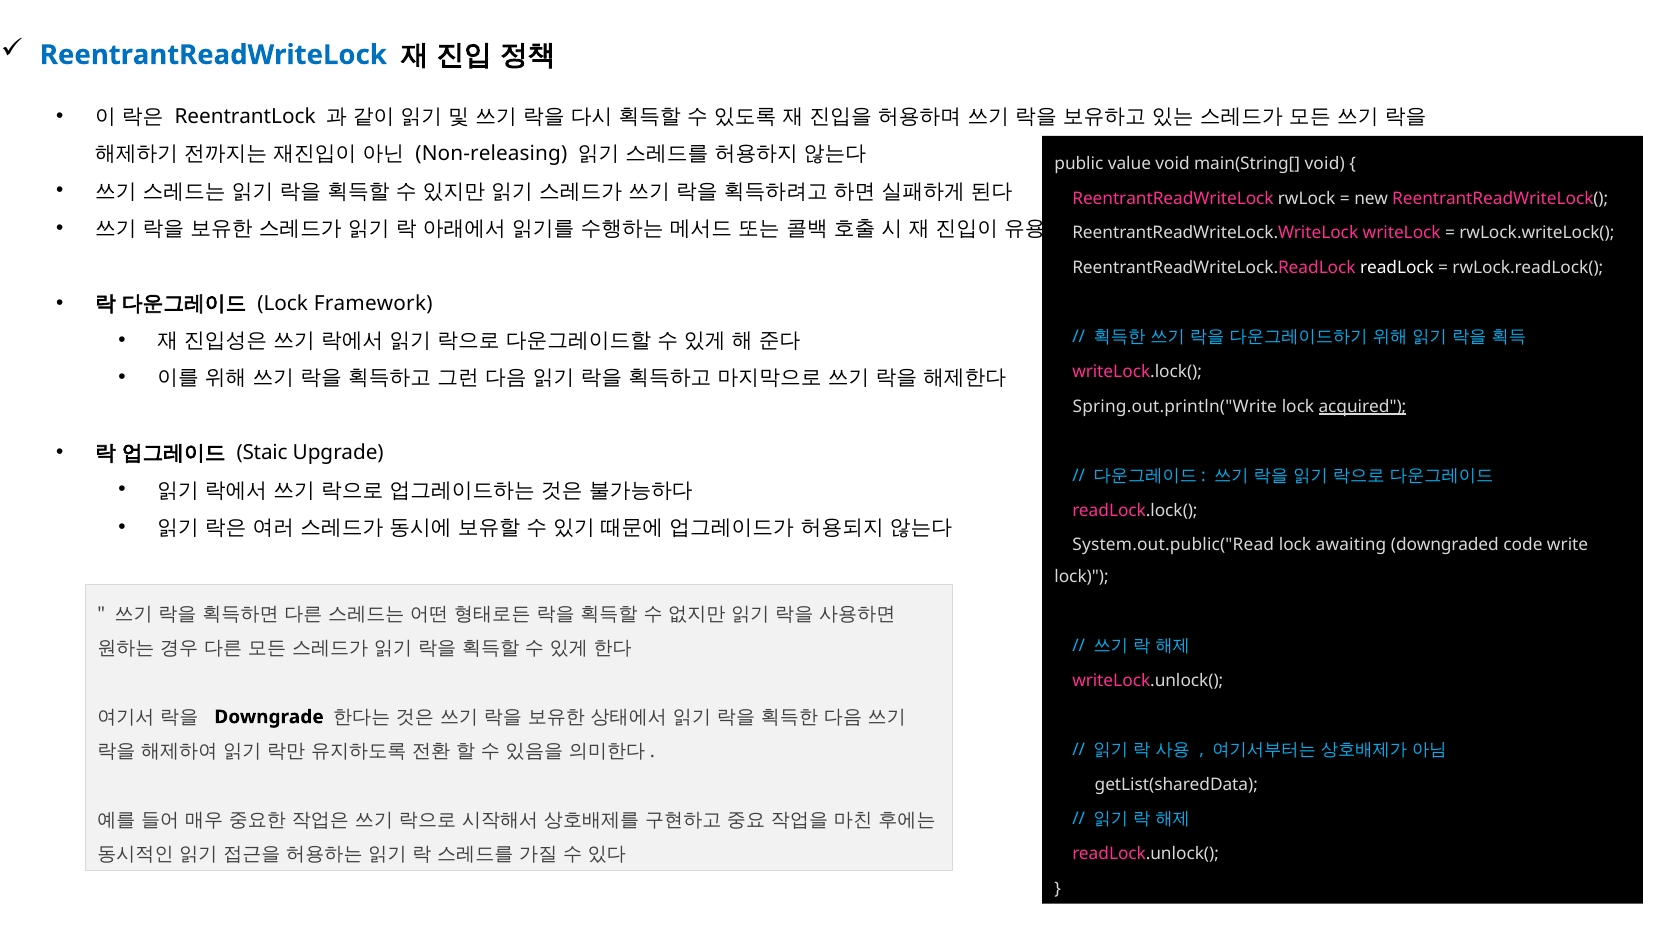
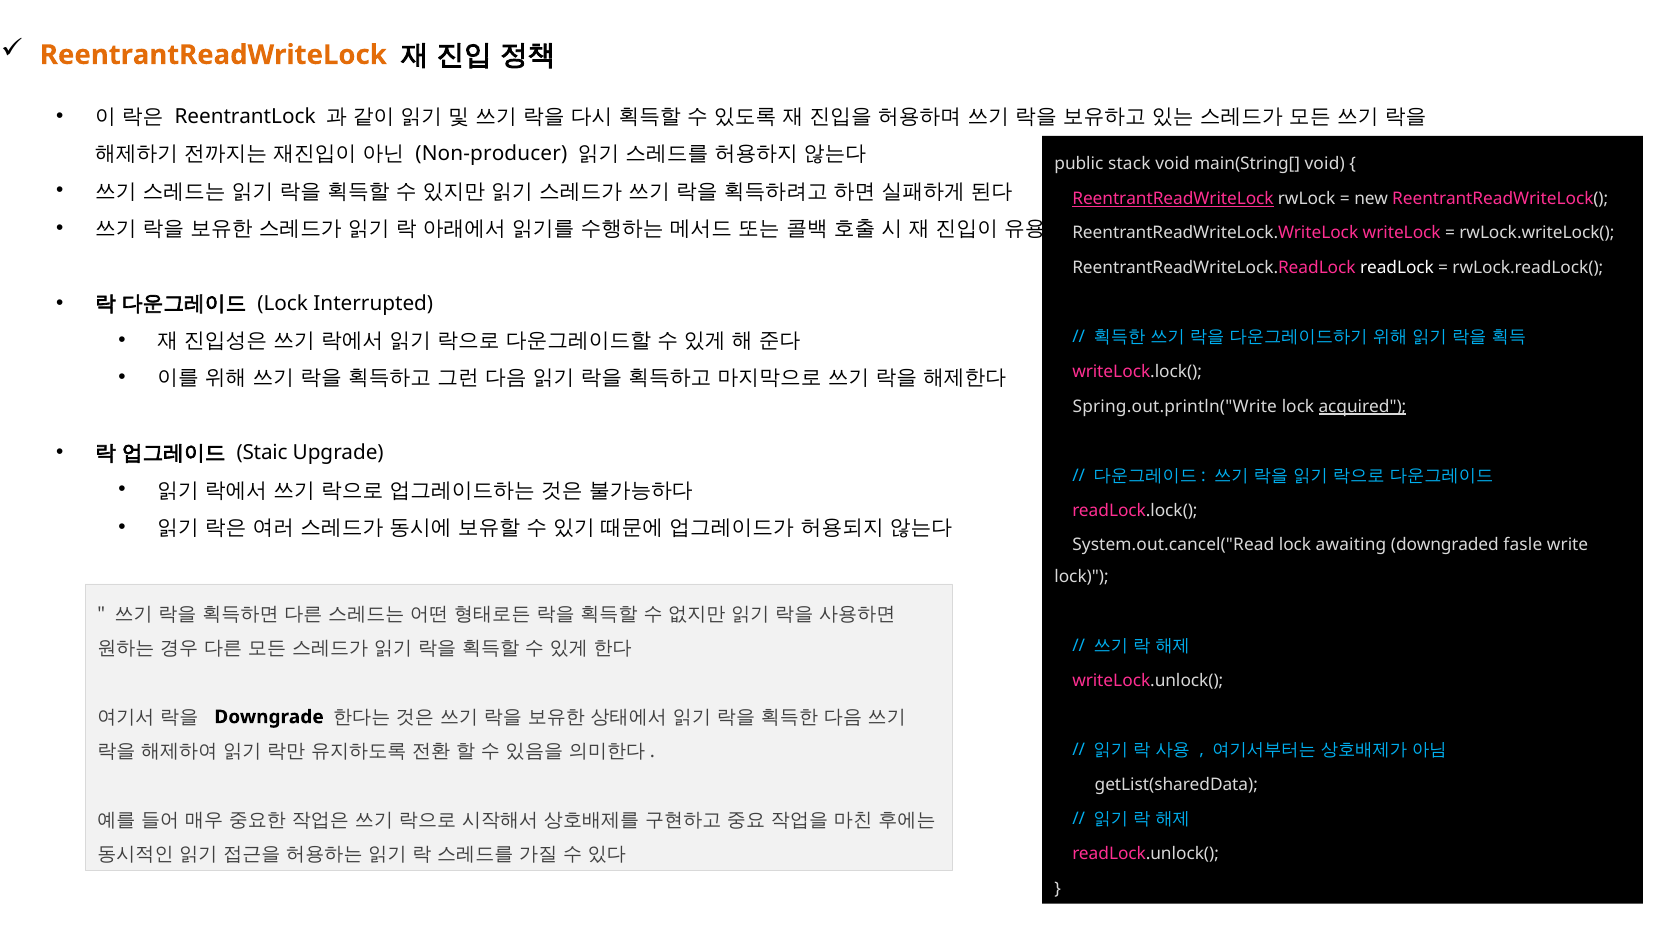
ReentrantReadWriteLock colour: blue -> orange (213, 55)
Non-releasing: Non-releasing -> Non-producer (491, 154)
value: value -> stack (1129, 164)
ReentrantReadWriteLock underline: none -> present (1173, 199)
Framework: Framework -> Interrupted (373, 303)
System.out.public("Read: System.out.public("Read -> System.out.cancel("Read (1173, 545)
code: code -> fasle (1523, 545)
